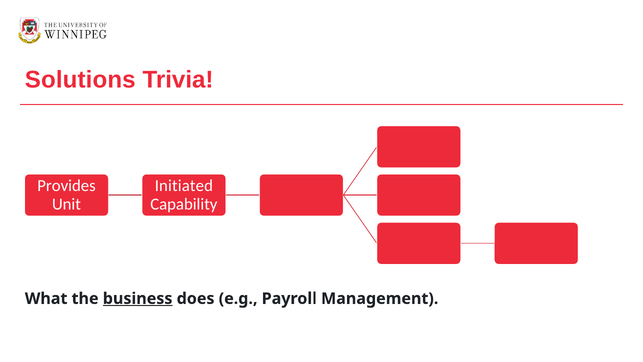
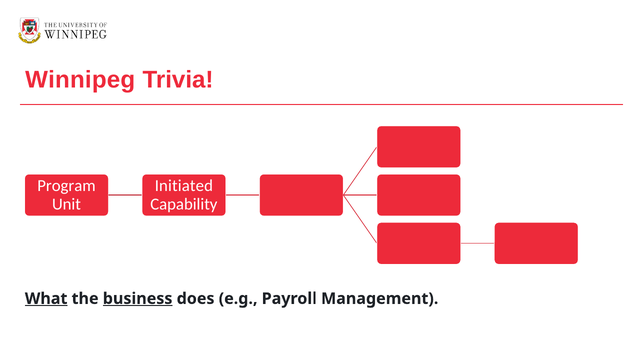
Solutions: Solutions -> Winnipeg (80, 80)
Provides: Provides -> Program (67, 186)
What underline: none -> present (46, 298)
